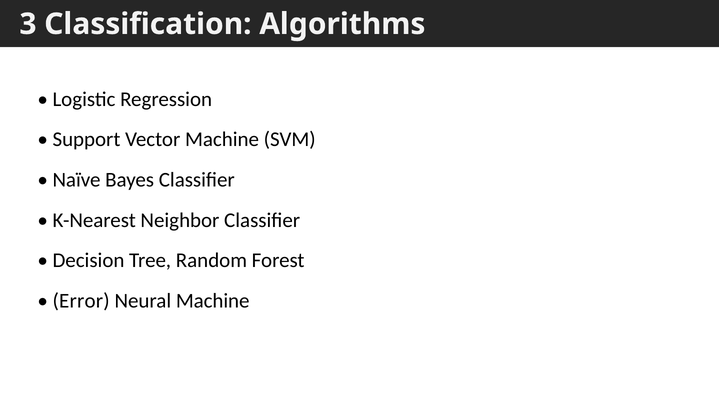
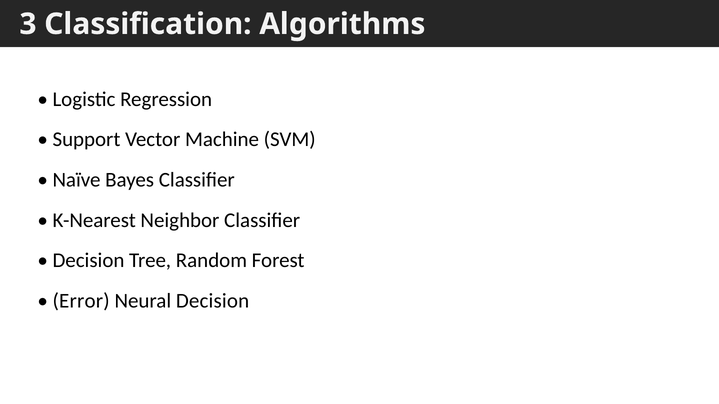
Neural Machine: Machine -> Decision (213, 301)
